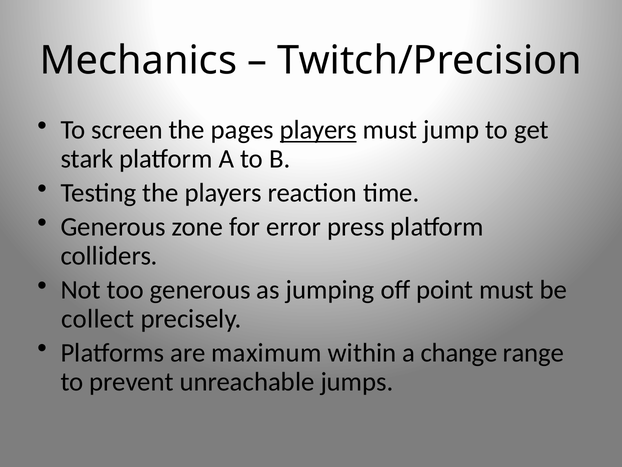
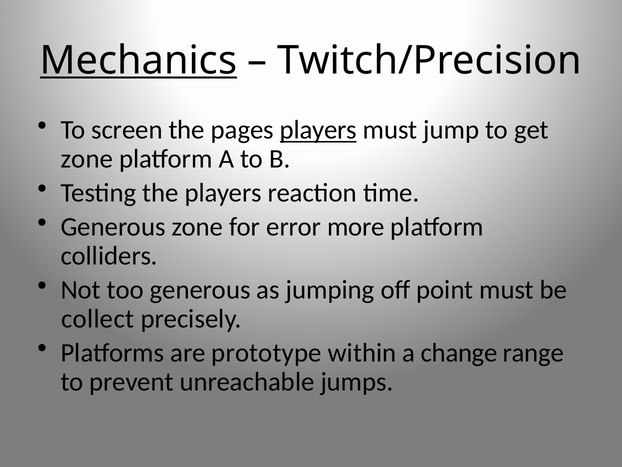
Mechanics underline: none -> present (138, 60)
stark: stark -> zone (87, 159)
press: press -> more (356, 227)
maximum: maximum -> prototype (267, 352)
